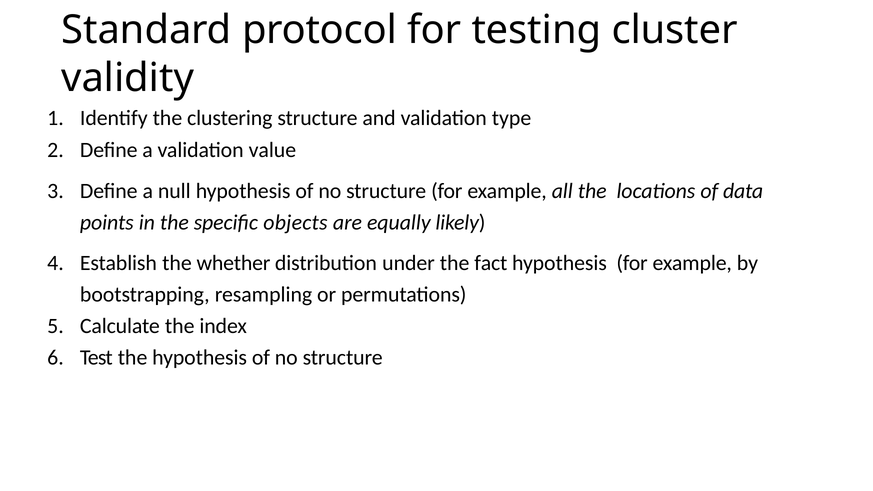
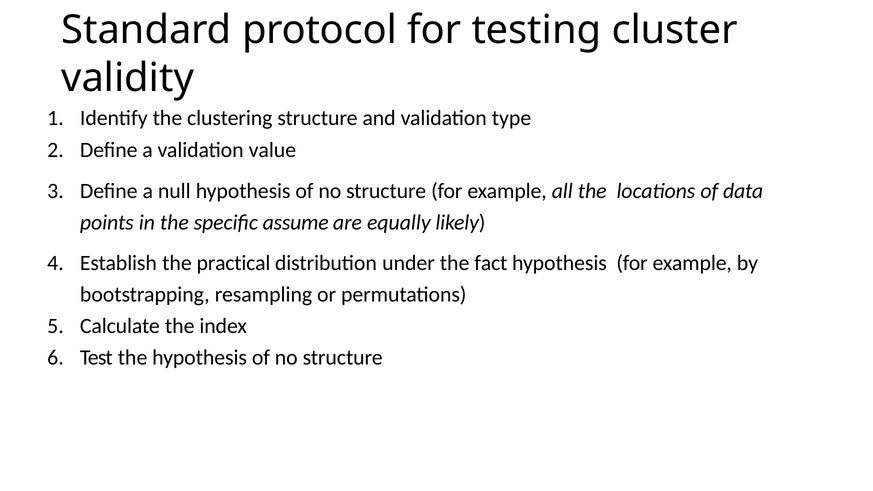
objects: objects -> assume (296, 223)
whether: whether -> practical (233, 263)
